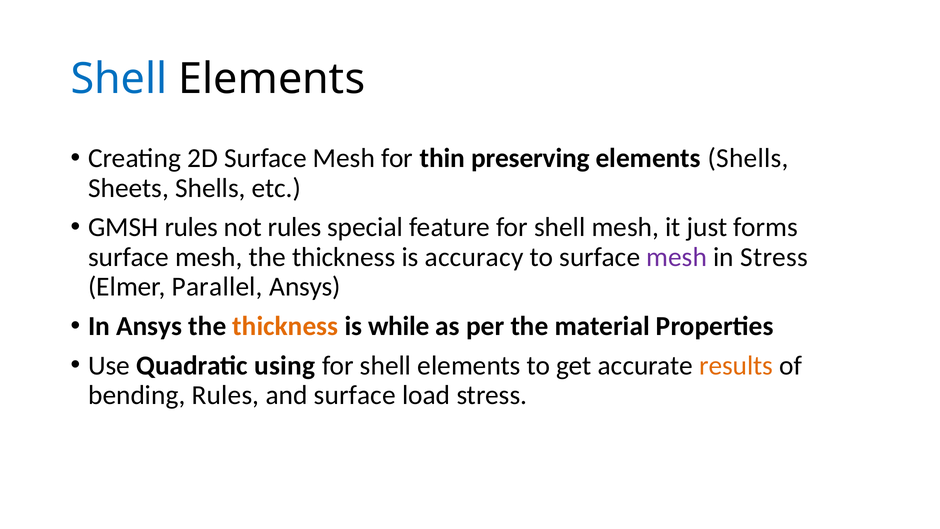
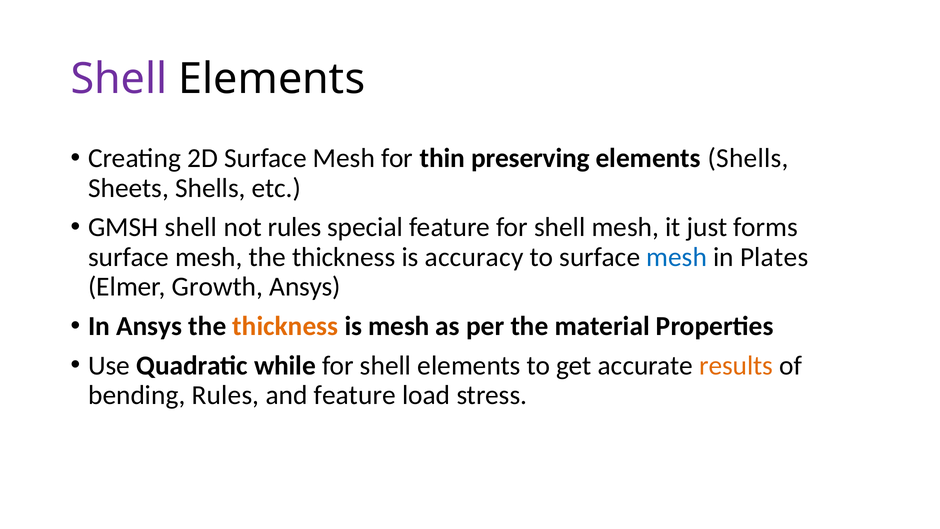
Shell colour: blue -> purple (119, 79)
GMSH rules: rules -> shell (191, 227)
mesh colour: purple -> blue (677, 257)
in Stress: Stress -> Plates (774, 257)
Parallel: Parallel -> Growth (217, 287)
is while: while -> mesh (399, 326)
using: using -> while (285, 365)
and surface: surface -> feature (355, 395)
